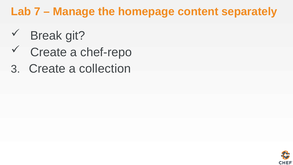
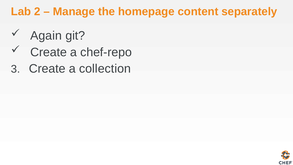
7: 7 -> 2 (37, 12)
Break: Break -> Again (46, 36)
